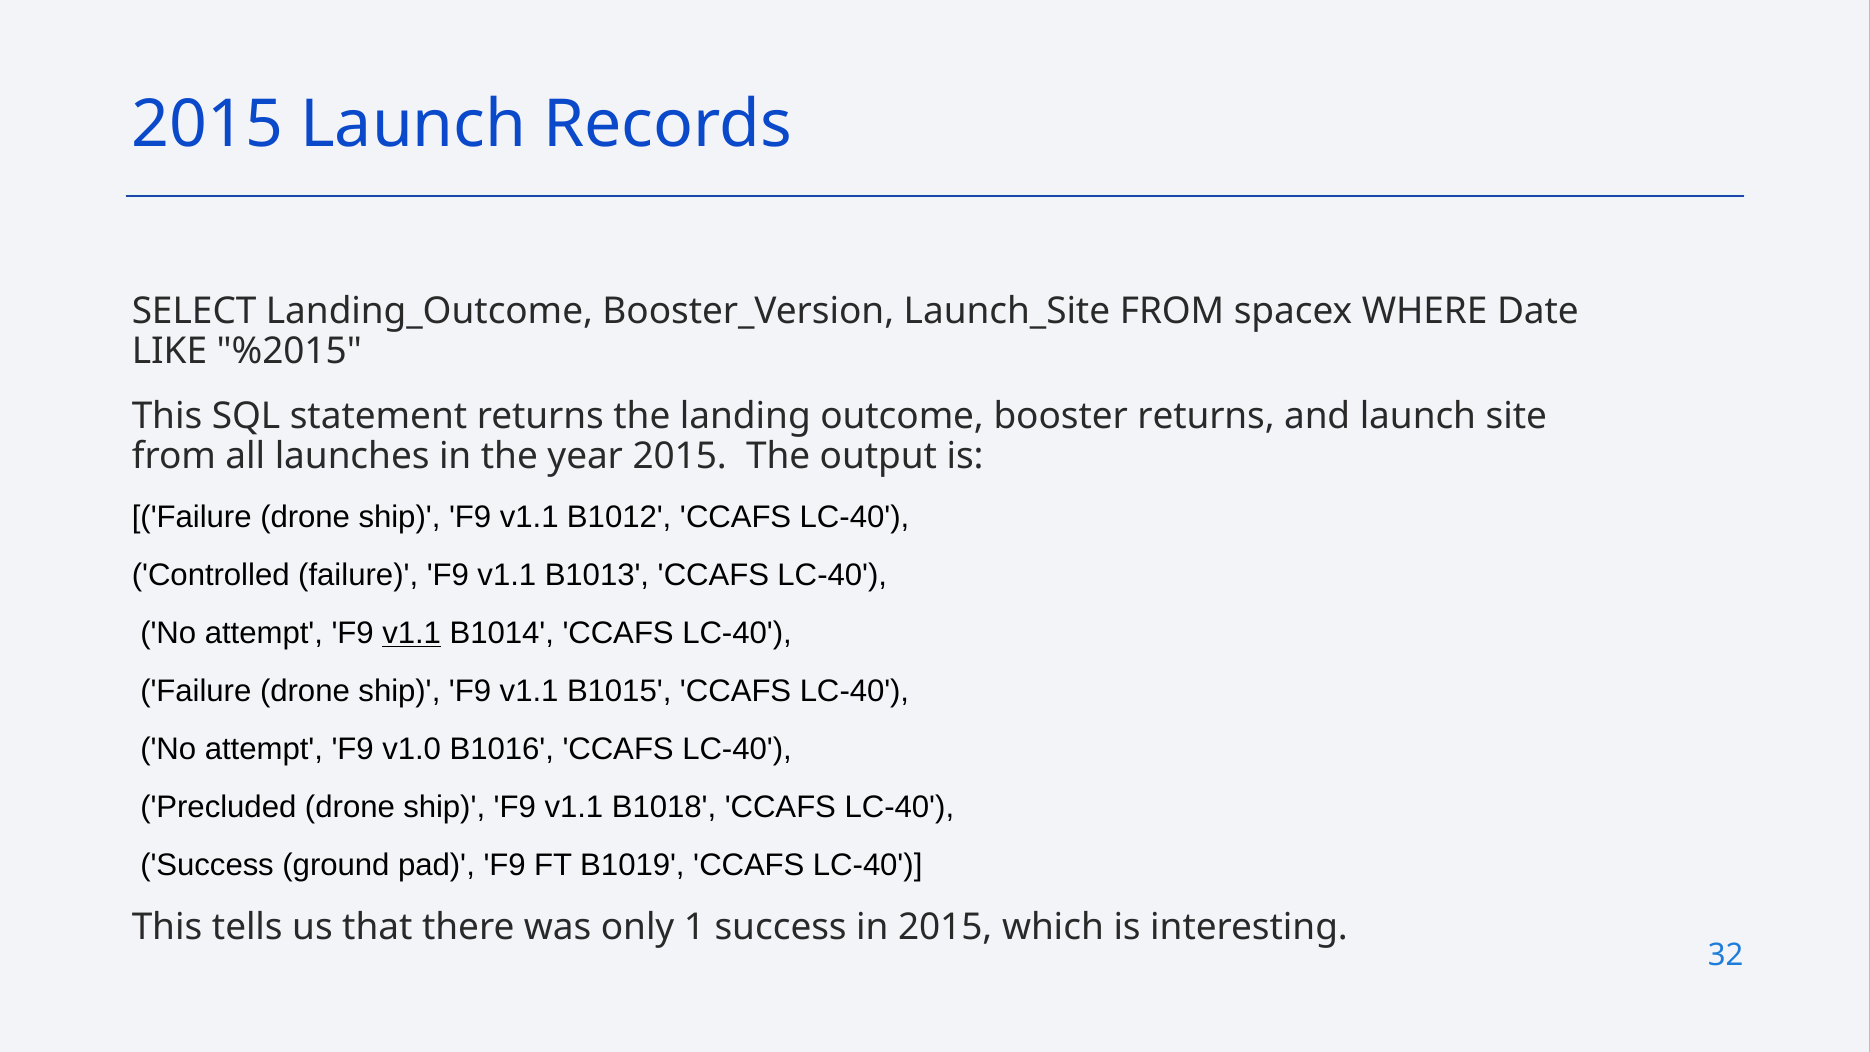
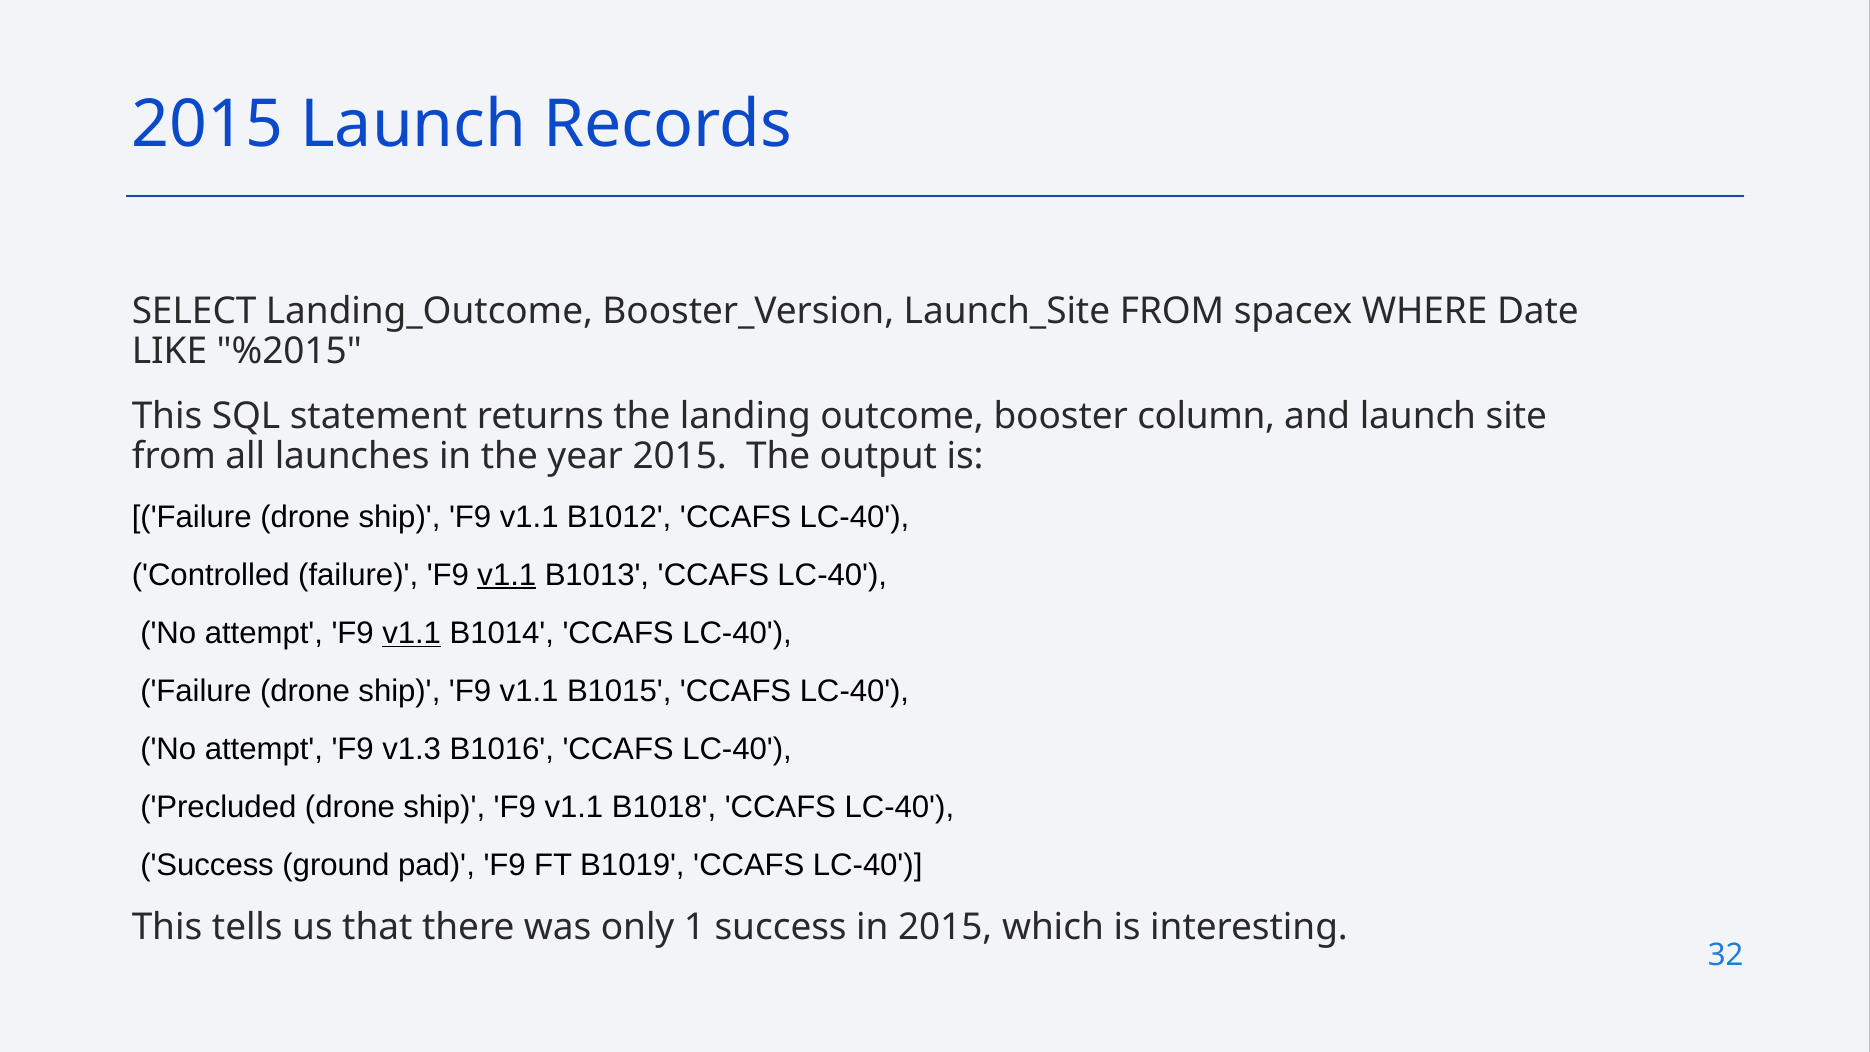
booster returns: returns -> column (1206, 416)
v1.1 underline: none -> present (507, 575)
v1.0: v1.0 -> v1.3 (412, 749)
